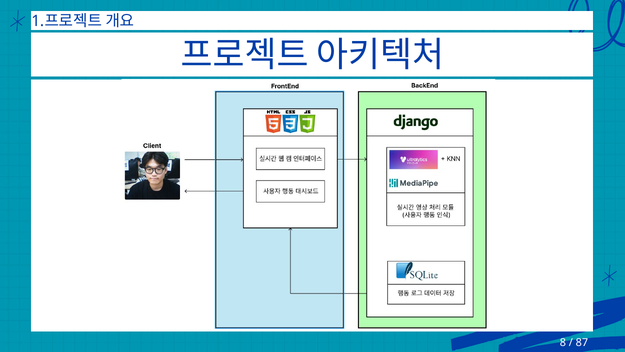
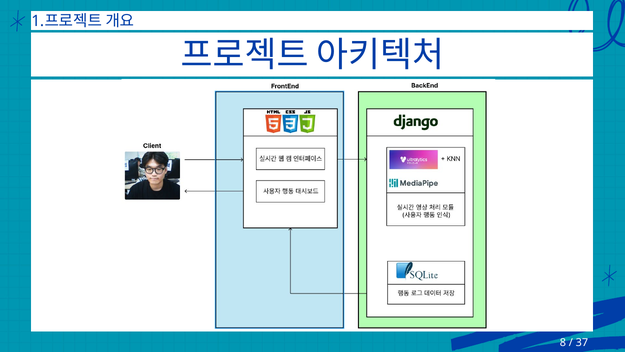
87: 87 -> 37 (582, 342)
